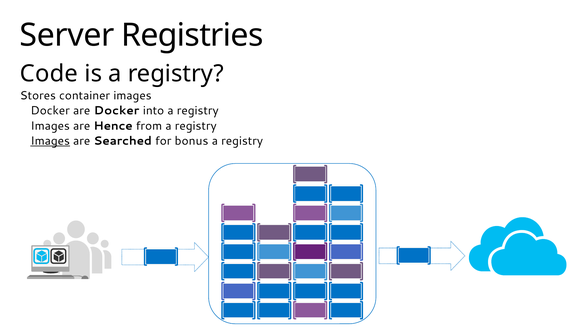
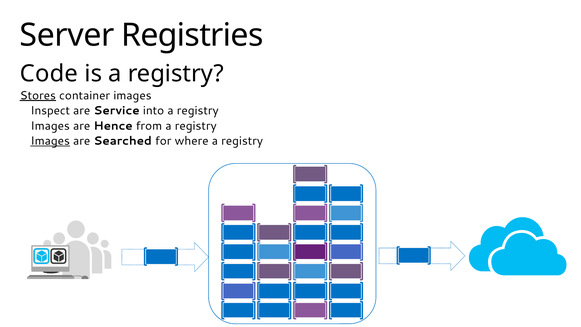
Stores underline: none -> present (38, 95)
Docker: Docker -> Inspect (50, 111)
are Docker: Docker -> Service (117, 111)
bonus: bonus -> where (192, 141)
